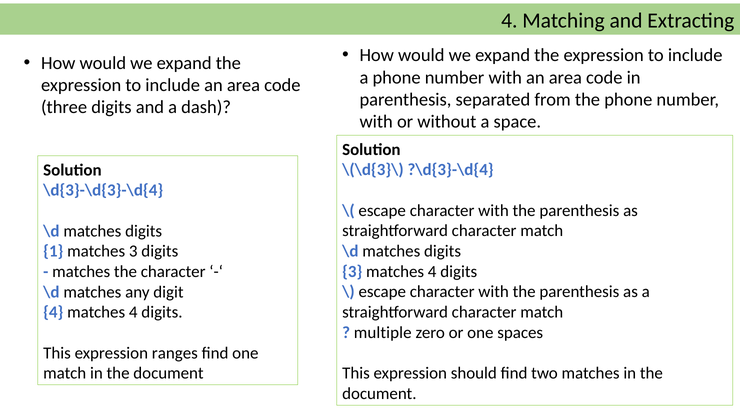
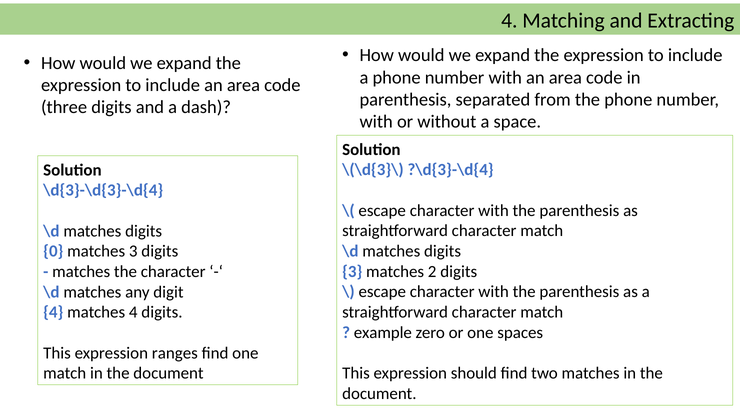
1: 1 -> 0 (53, 251)
3 matches 4: 4 -> 2 (432, 272)
multiple: multiple -> example (383, 333)
